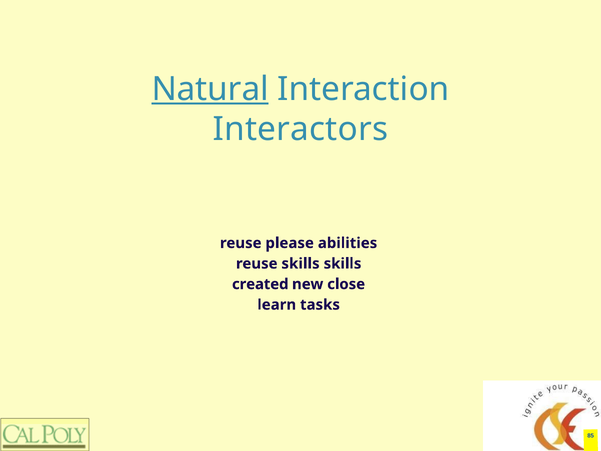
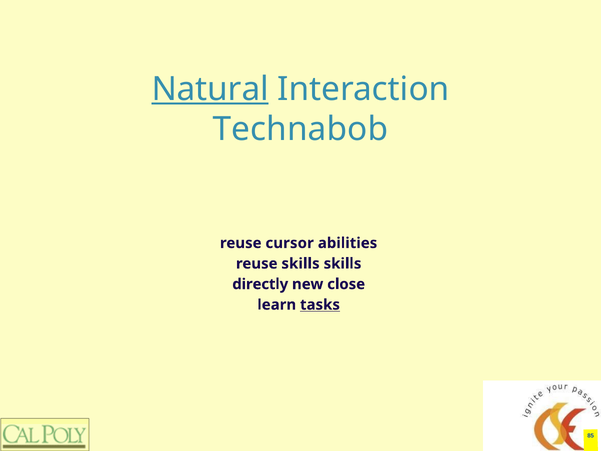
Interactors: Interactors -> Technabob (300, 129)
please: please -> cursor (290, 243)
created: created -> directly (260, 284)
tasks underline: none -> present (320, 305)
